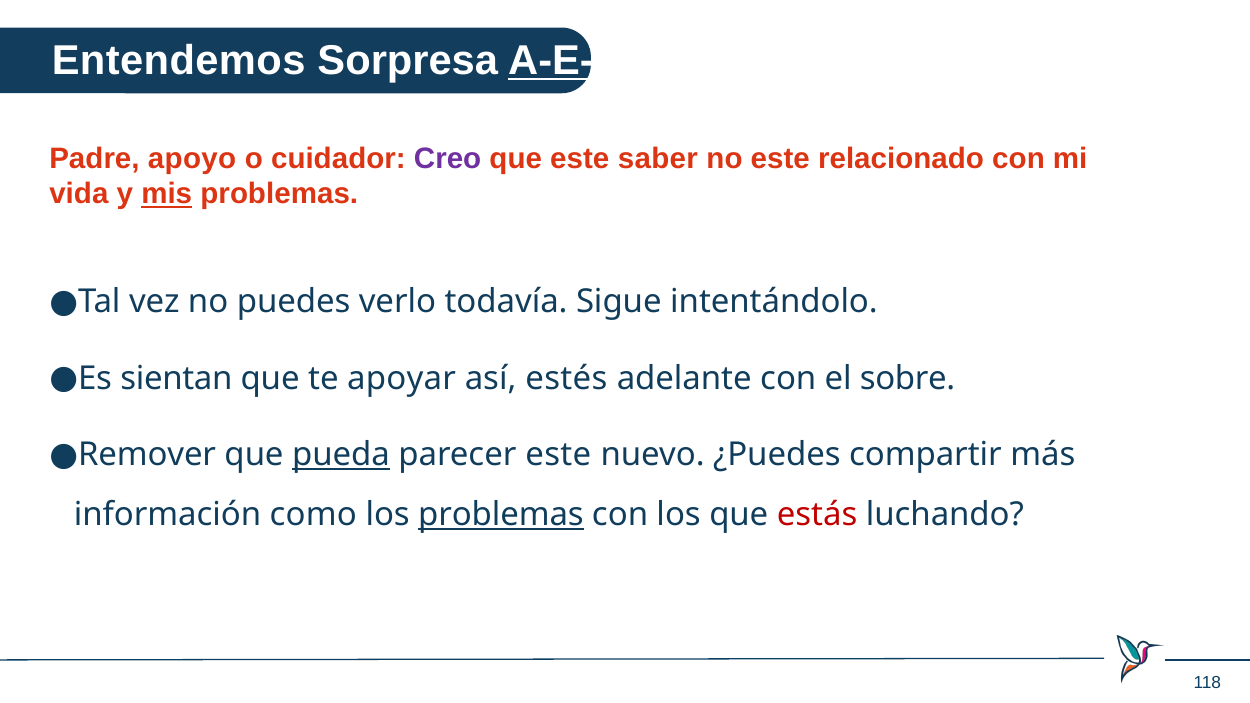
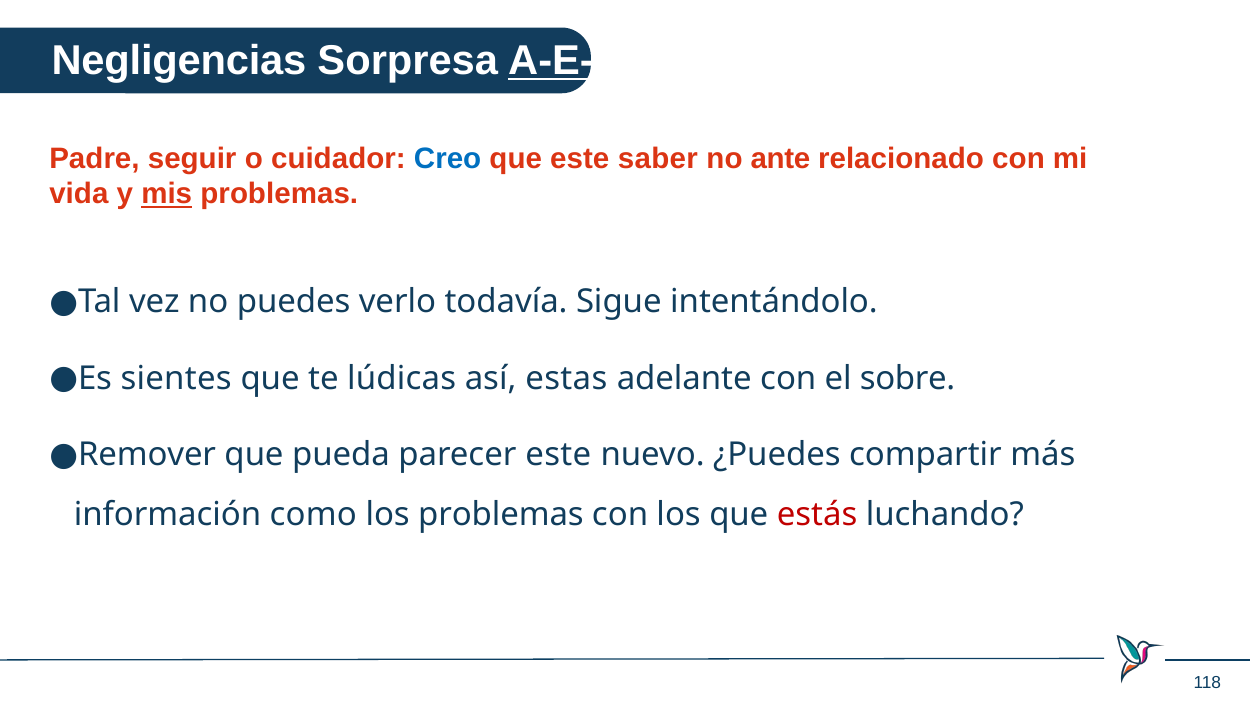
Entendemos: Entendemos -> Negligencias (179, 61)
apoyo: apoyo -> seguir (192, 159)
Creo colour: purple -> blue (448, 159)
no este: este -> ante (780, 159)
sientan: sientan -> sientes (176, 378)
apoyar: apoyar -> lúdicas (402, 378)
estés: estés -> estas (566, 378)
pueda underline: present -> none (341, 455)
problemas underline: present -> none (501, 515)
